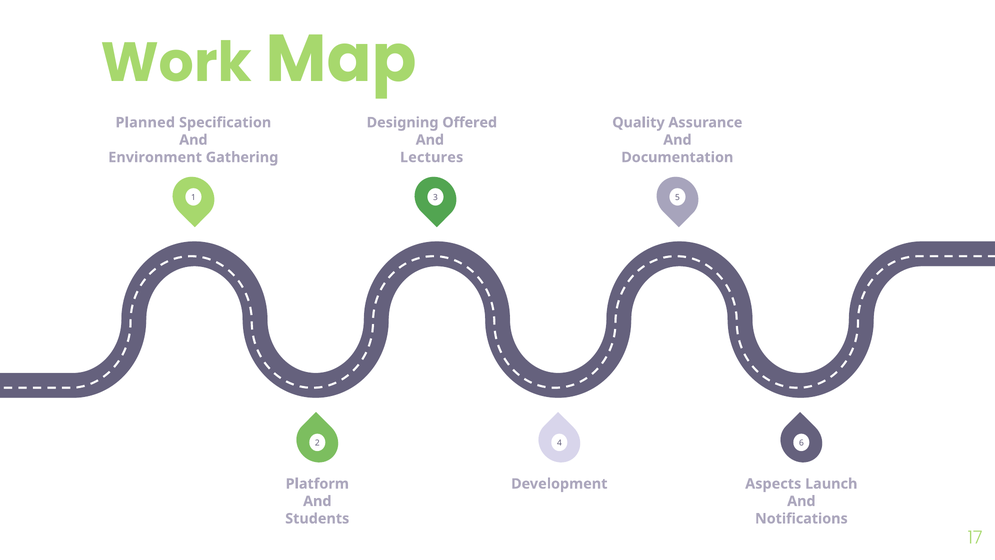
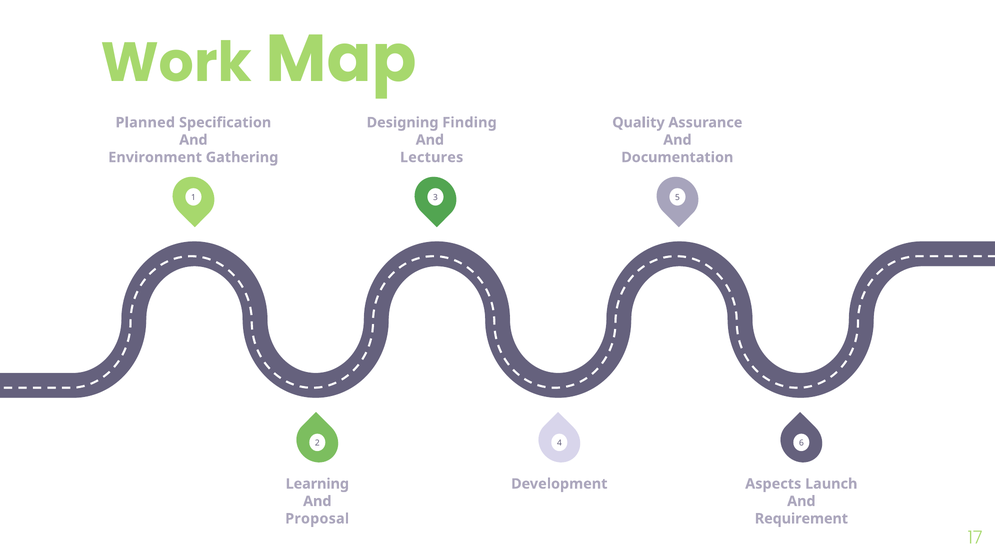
Offered: Offered -> Finding (470, 122)
Platform: Platform -> Learning (317, 484)
Students: Students -> Proposal (317, 518)
Notifications: Notifications -> Requirement (801, 518)
